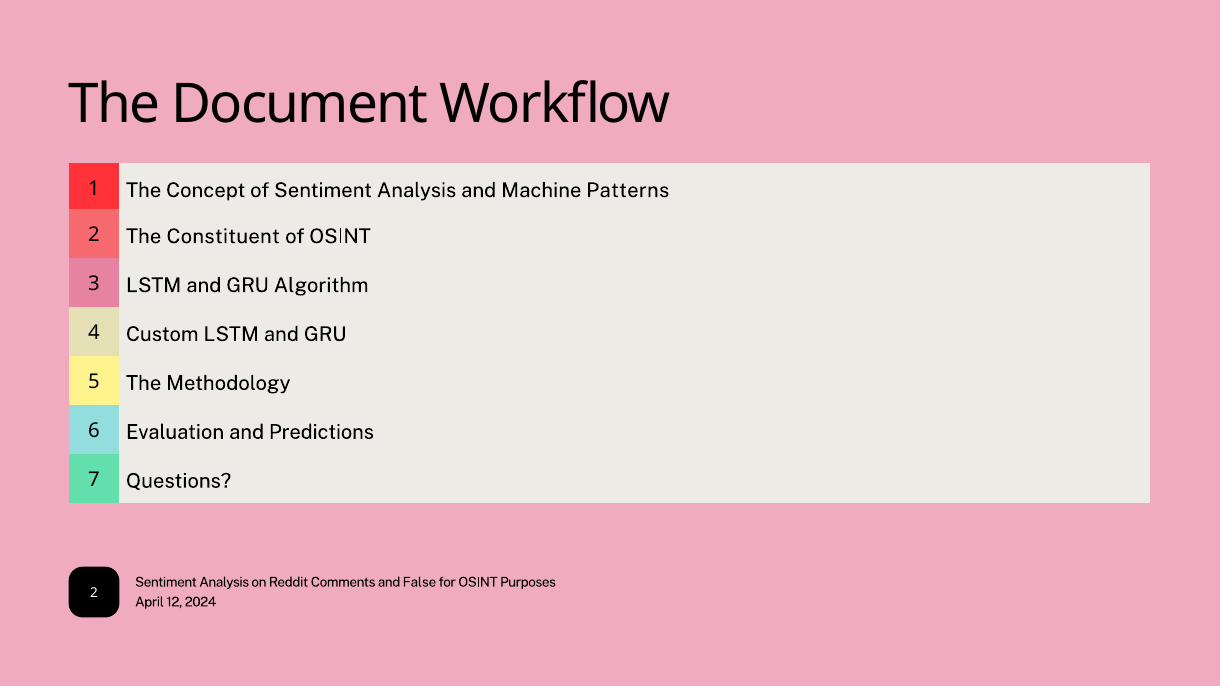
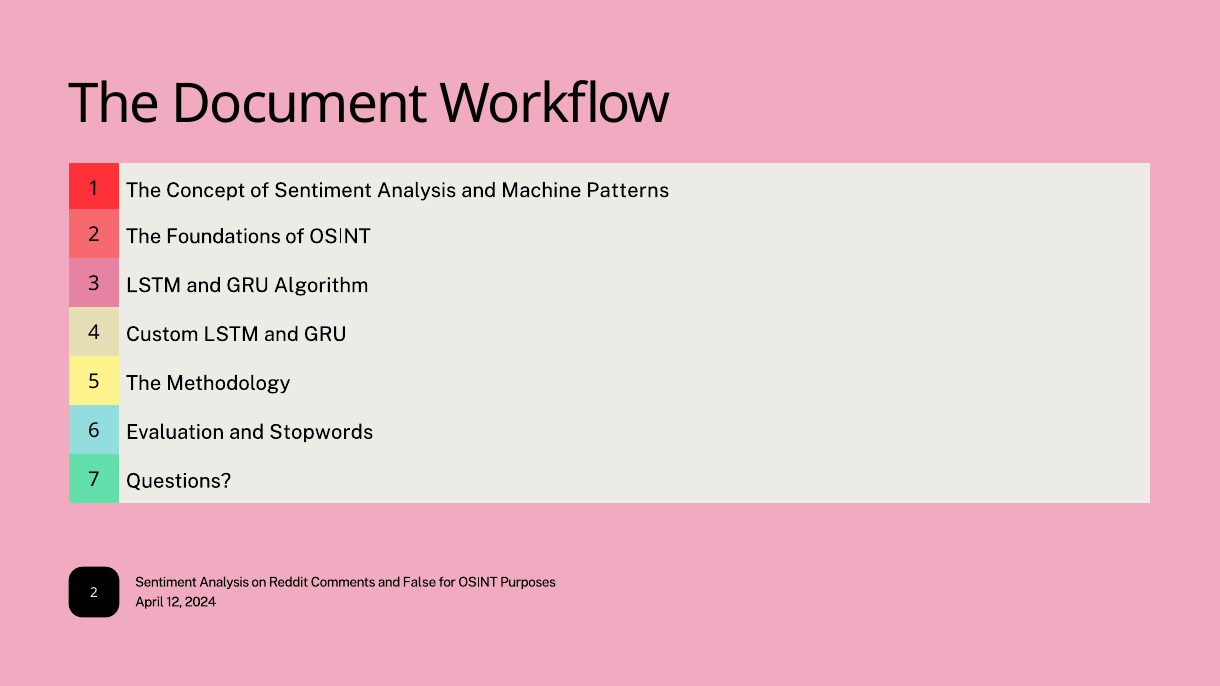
Constituent: Constituent -> Foundations (223, 237)
Predictions: Predictions -> Stopwords (321, 432)
